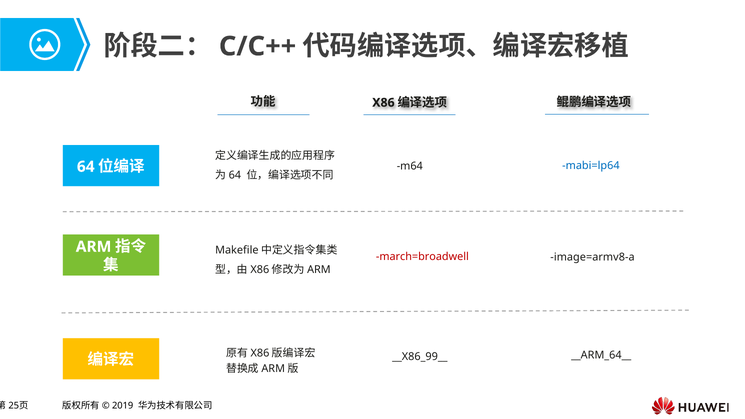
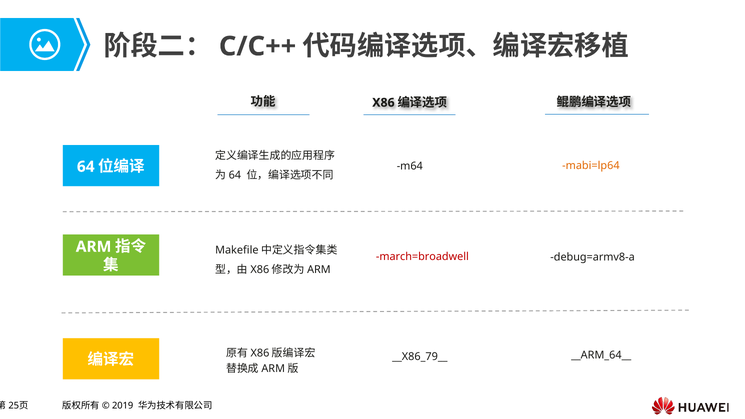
mabi=lp64 colour: blue -> orange (591, 166)
image=armv8-a: image=armv8-a -> debug=armv8-a (593, 257)
__X86_99__: __X86_99__ -> __X86_79__ (420, 357)
